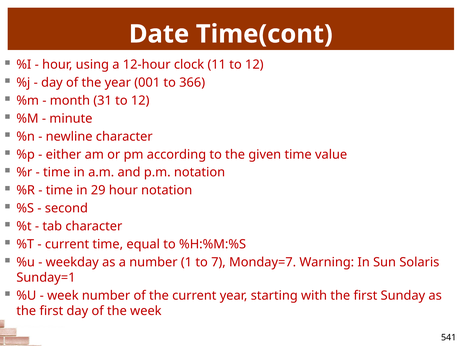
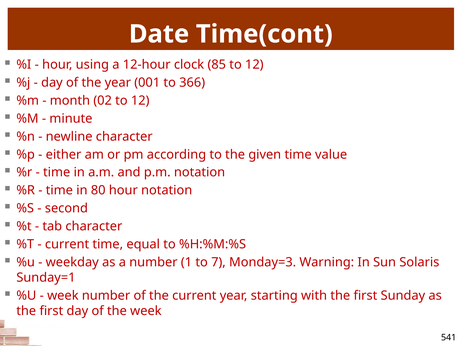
11: 11 -> 85 (217, 65)
31: 31 -> 02 (103, 101)
29: 29 -> 80 (98, 190)
Monday=7: Monday=7 -> Monday=3 (263, 262)
